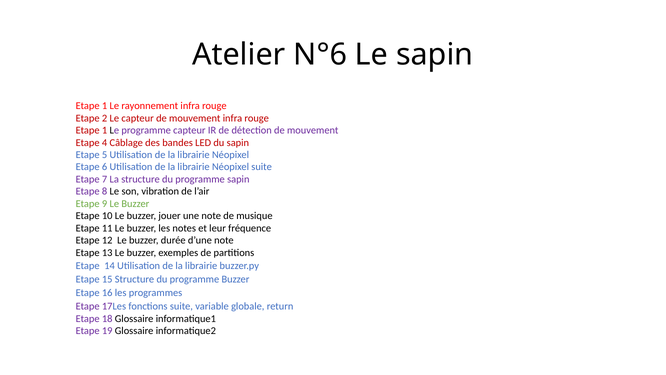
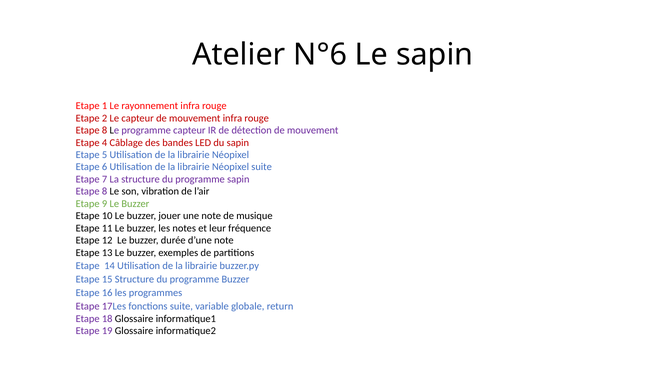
1: 1 -> 8 (105, 130)
